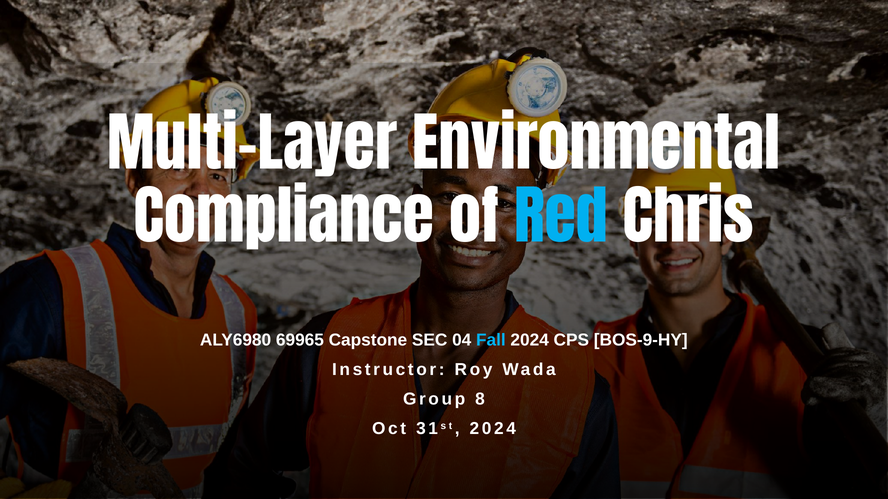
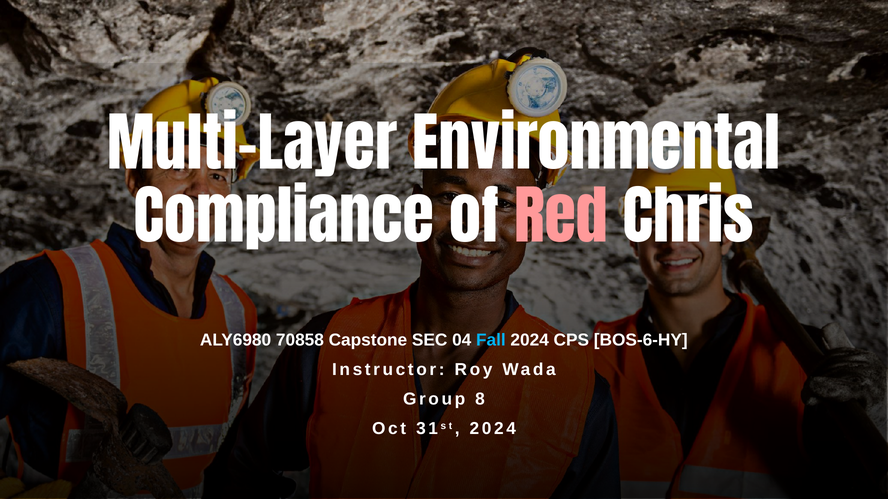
Red colour: light blue -> pink (561, 221)
69965: 69965 -> 70858 (300, 341)
BOS-9-HY: BOS-9-HY -> BOS-6-HY (641, 341)
